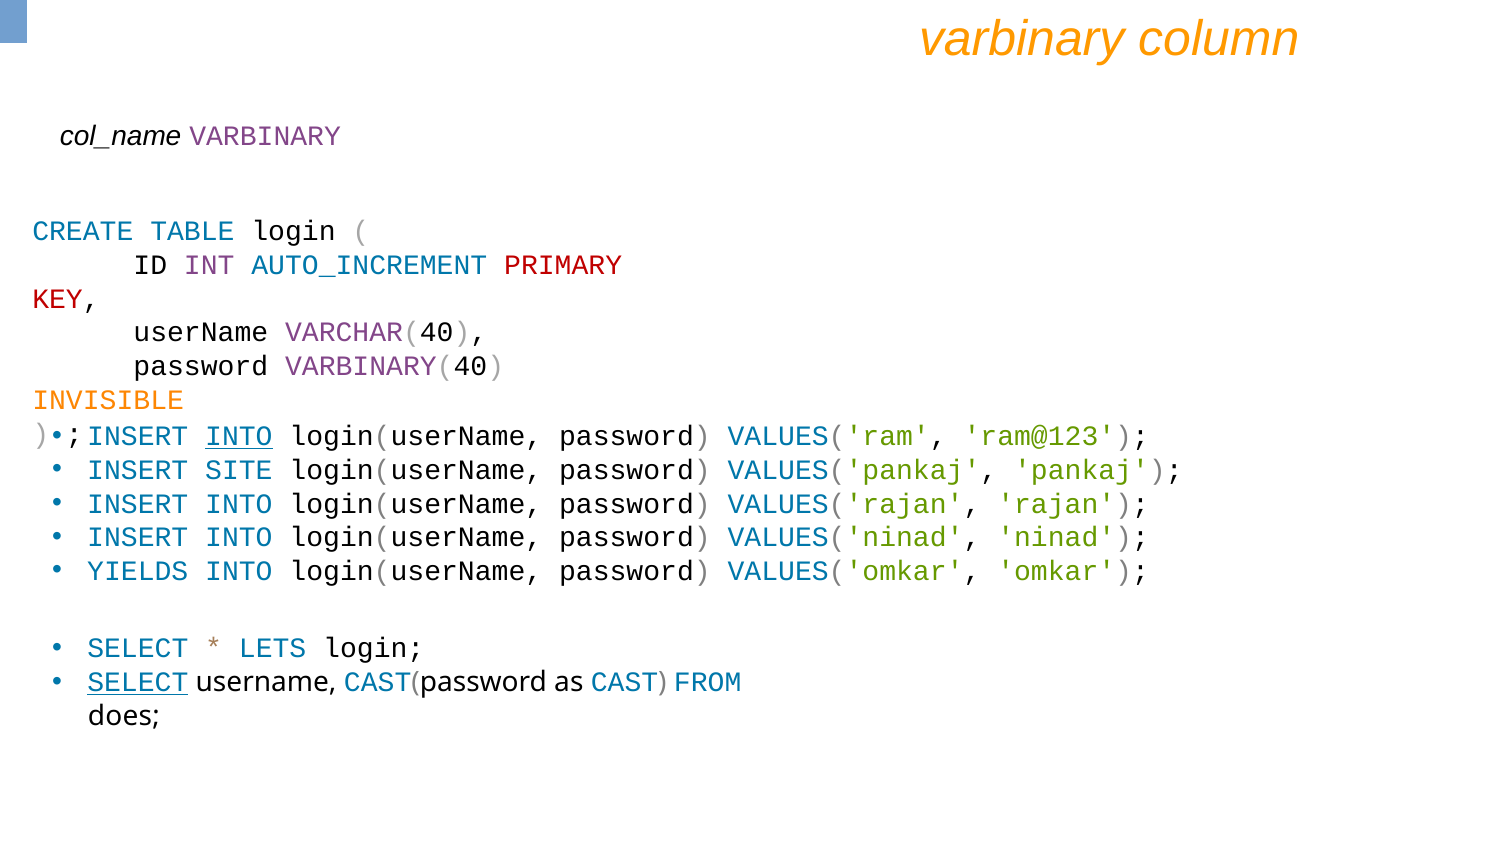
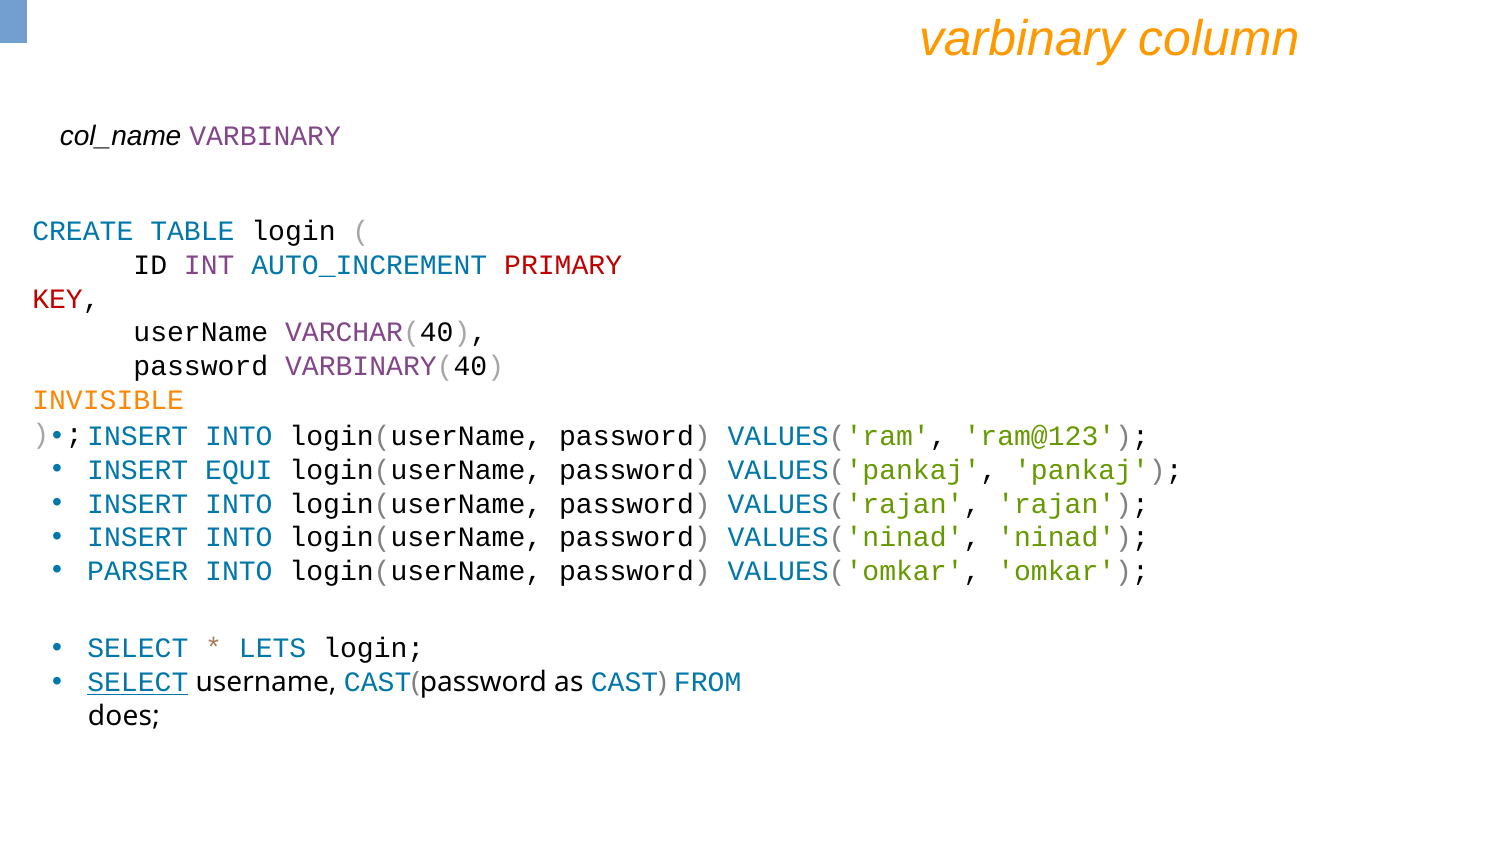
INTO underline: present -> none (239, 437)
SITE: SITE -> EQUI (239, 470)
YIELDS: YIELDS -> PARSER (138, 572)
